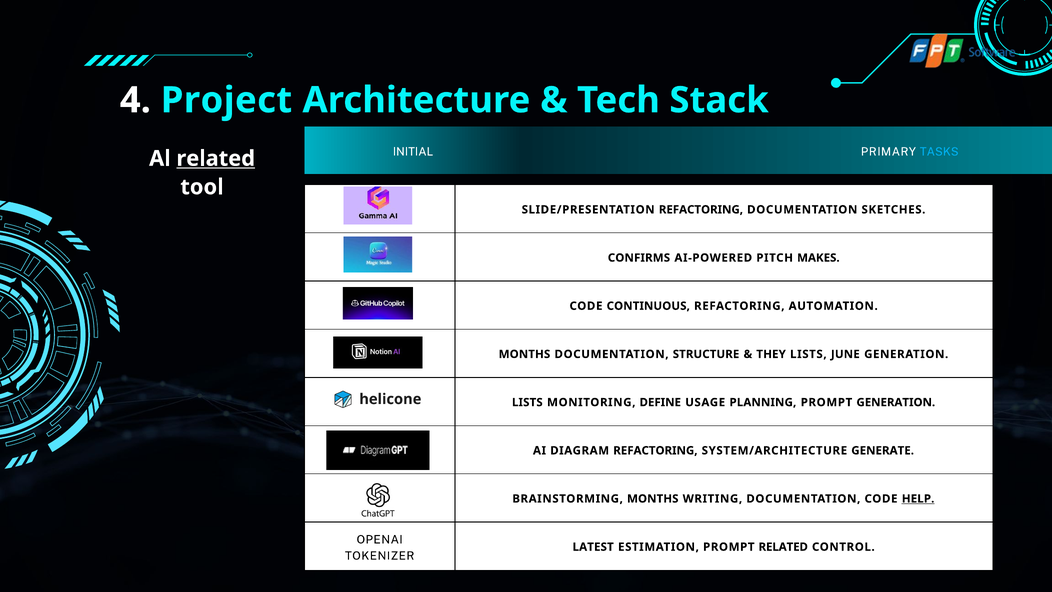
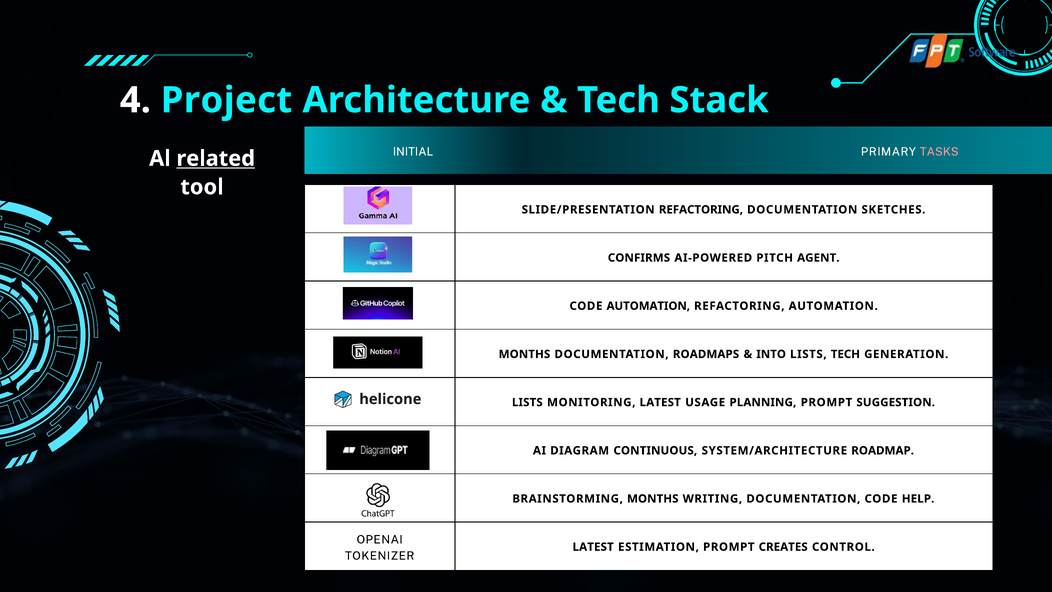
TASKS colour: light blue -> pink (939, 152)
MAKES: MAKES -> AGENT (818, 258)
CODE CONTINUOUS: CONTINUOUS -> AUTOMATION (648, 306)
STRUCTURE: STRUCTURE -> ROADMAPS (706, 354)
THEY: THEY -> INTO (771, 354)
LISTS JUNE: JUNE -> TECH (845, 354)
MONITORING DEFINE: DEFINE -> LATEST (660, 402)
PROMPT GENERATION: GENERATION -> SUGGESTION (896, 402)
DIAGRAM REFACTORING: REFACTORING -> CONTINUOUS (655, 450)
GENERATE: GENERATE -> ROADMAP (883, 450)
HELP underline: present -> none (918, 499)
PROMPT RELATED: RELATED -> CREATES (783, 547)
